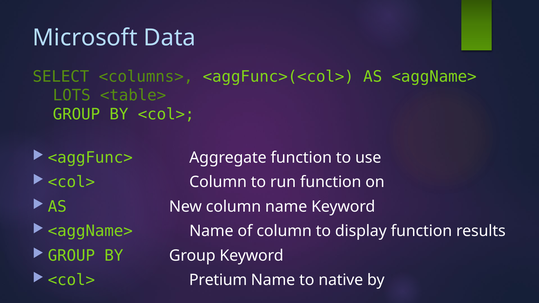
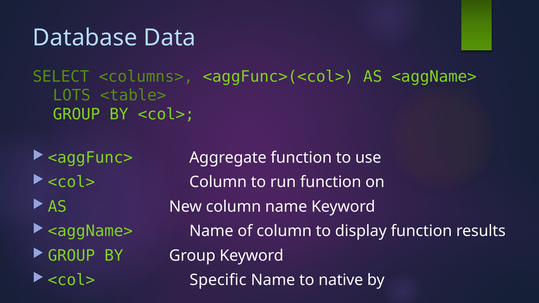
Microsoft: Microsoft -> Database (85, 38)
Pretium: Pretium -> Specific (218, 280)
